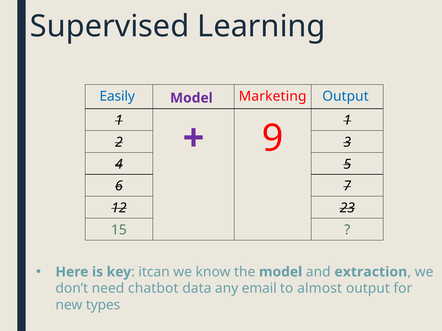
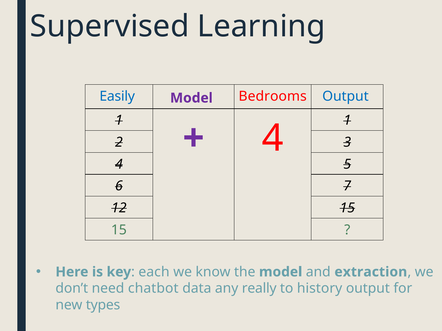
Marketing: Marketing -> Bedrooms (273, 96)
9: 9 -> 4 (273, 138)
12 23: 23 -> 15 (347, 208)
itcan: itcan -> each (154, 272)
email: email -> really (259, 289)
almost: almost -> history (320, 289)
